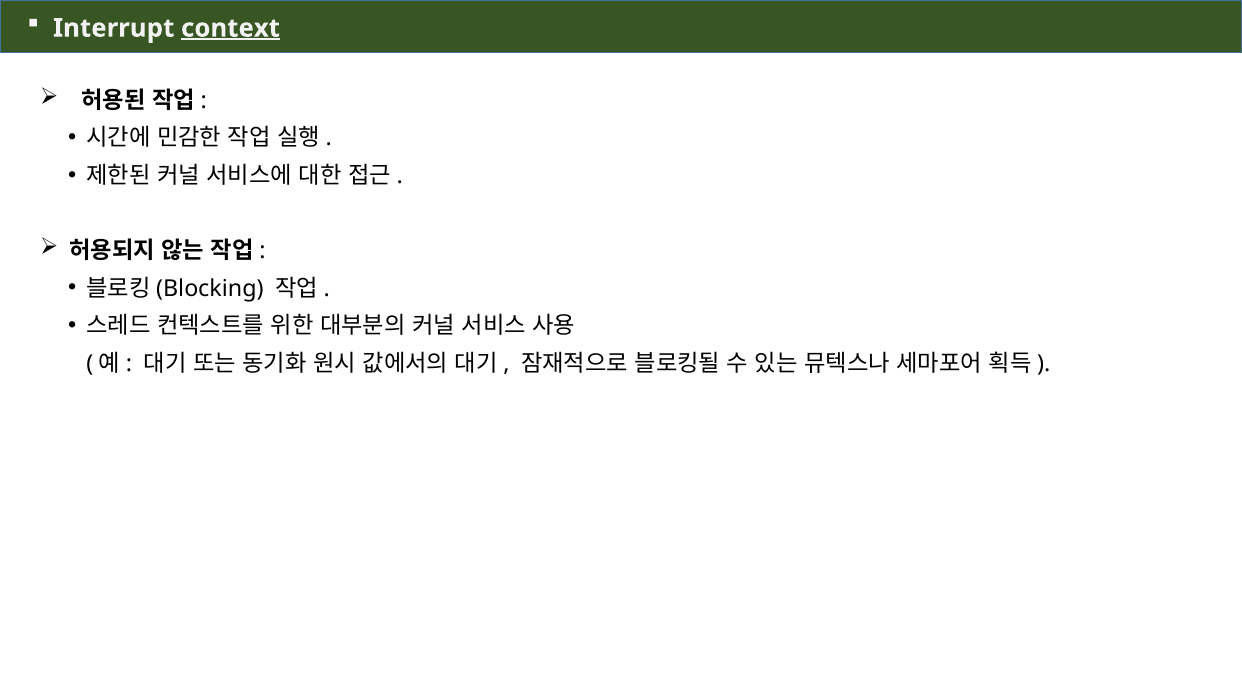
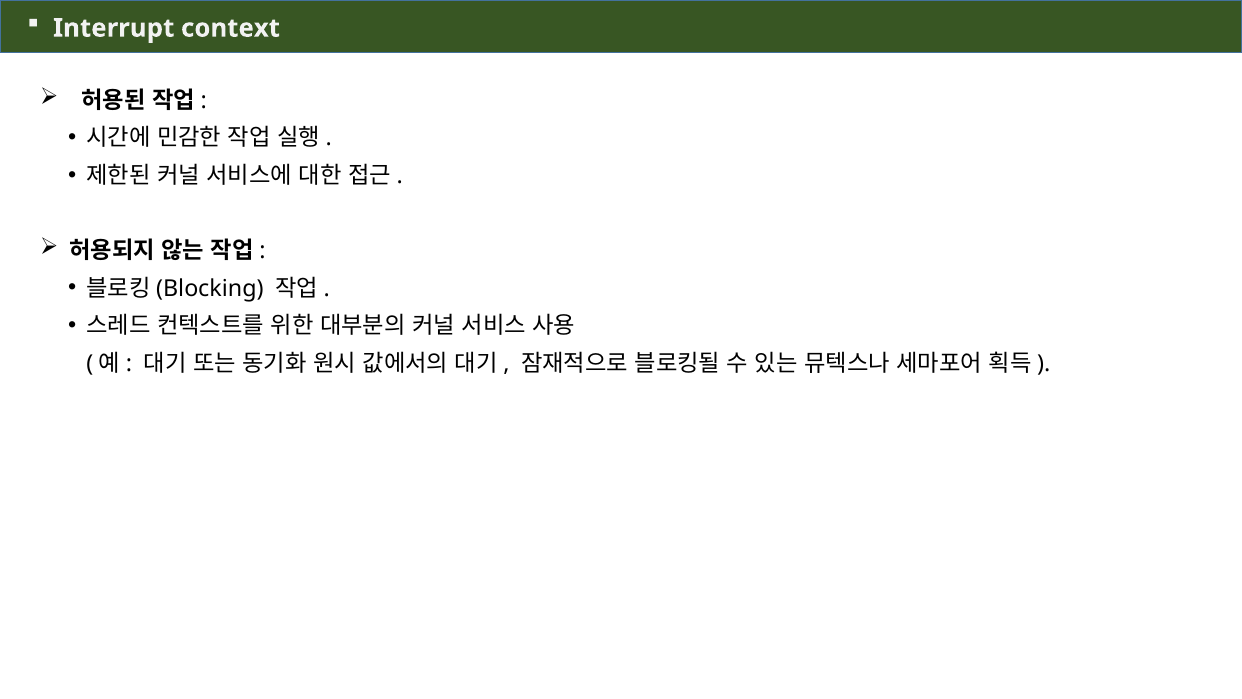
context underline: present -> none (230, 28)
